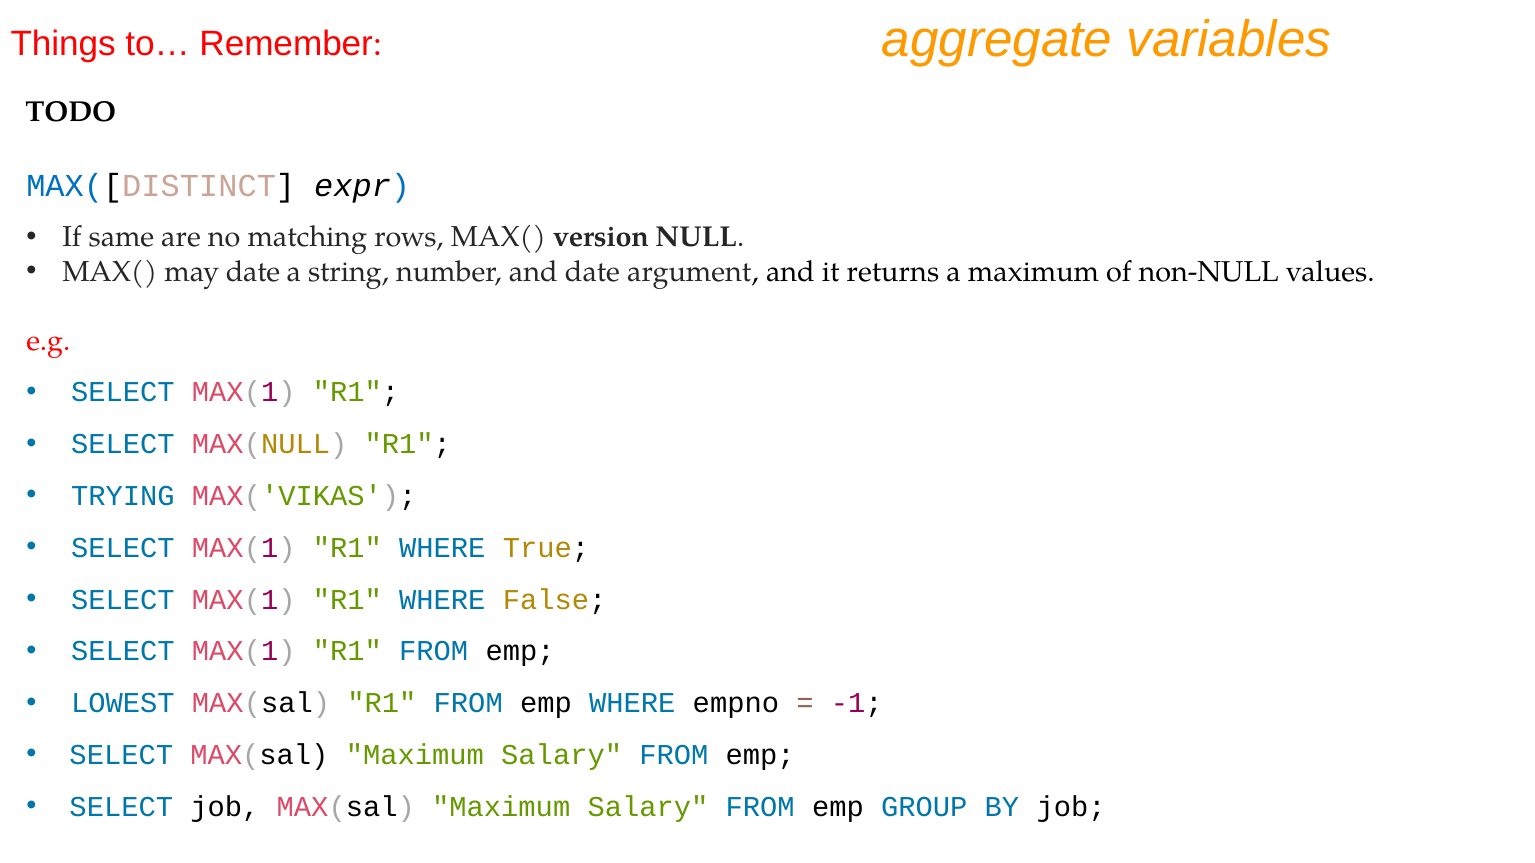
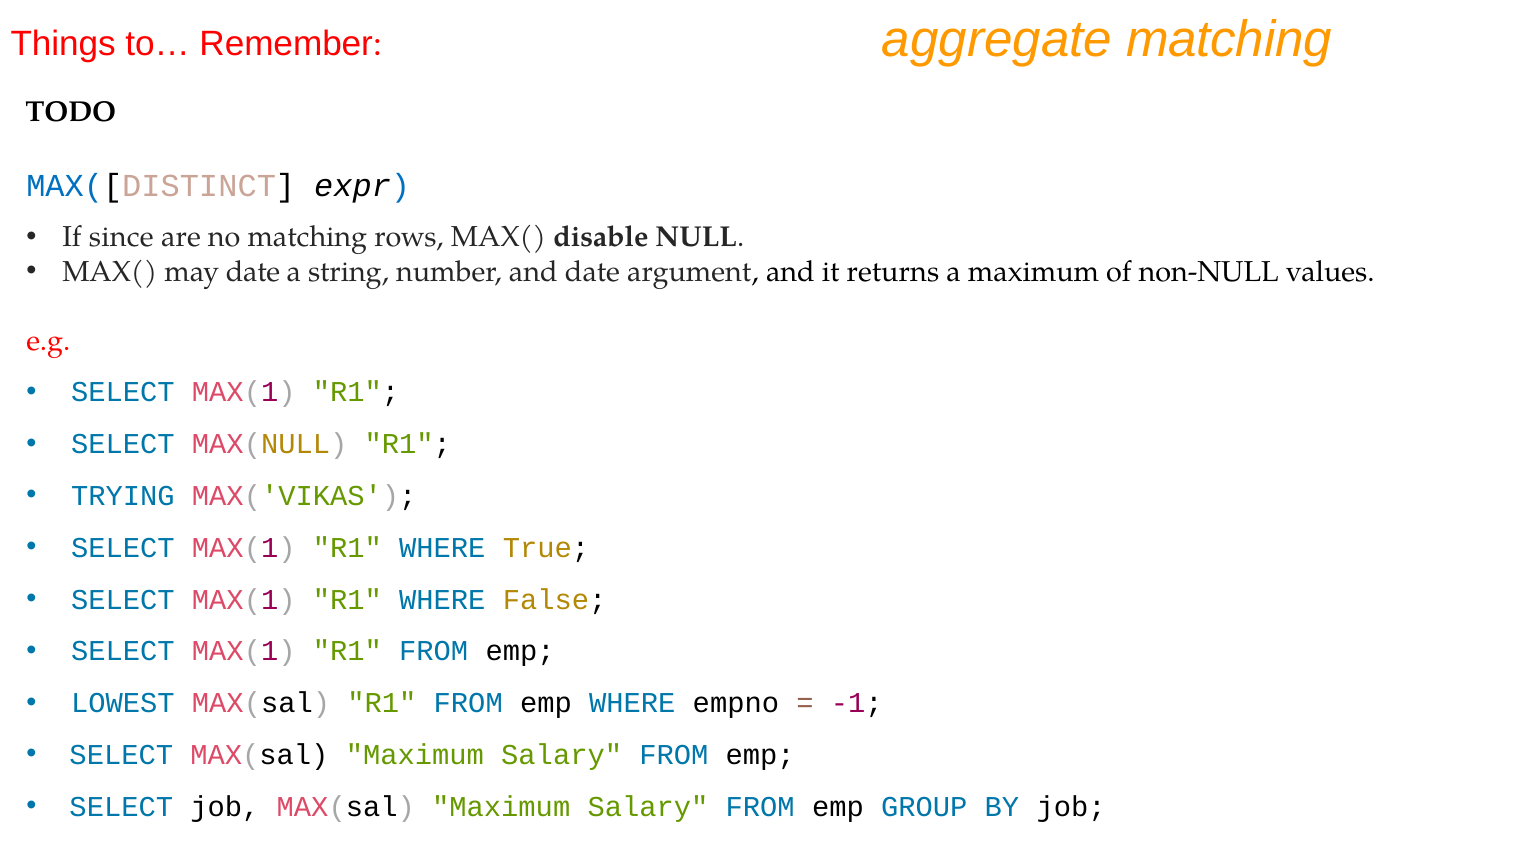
aggregate variables: variables -> matching (1229, 40)
same: same -> since (121, 237)
version: version -> disable (601, 237)
